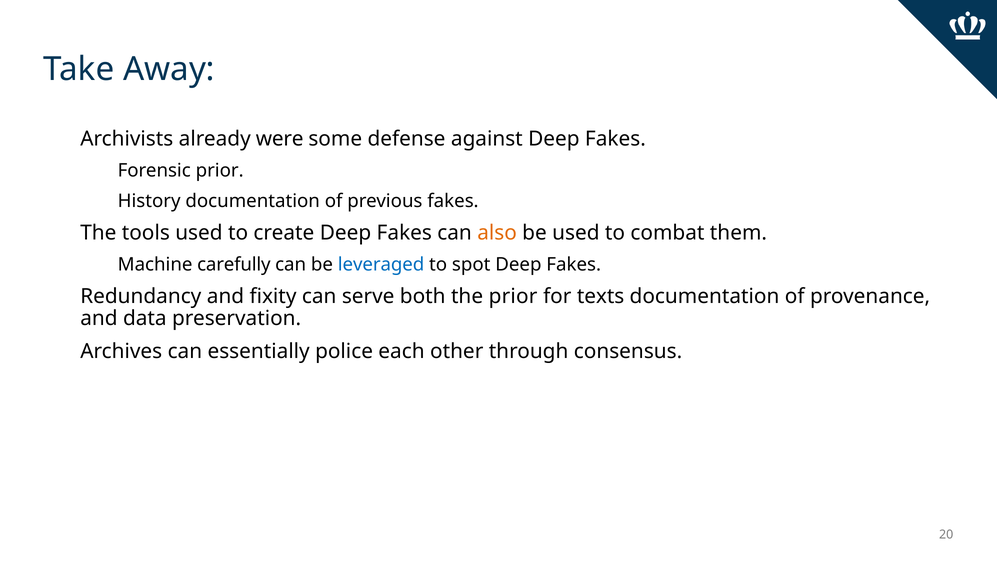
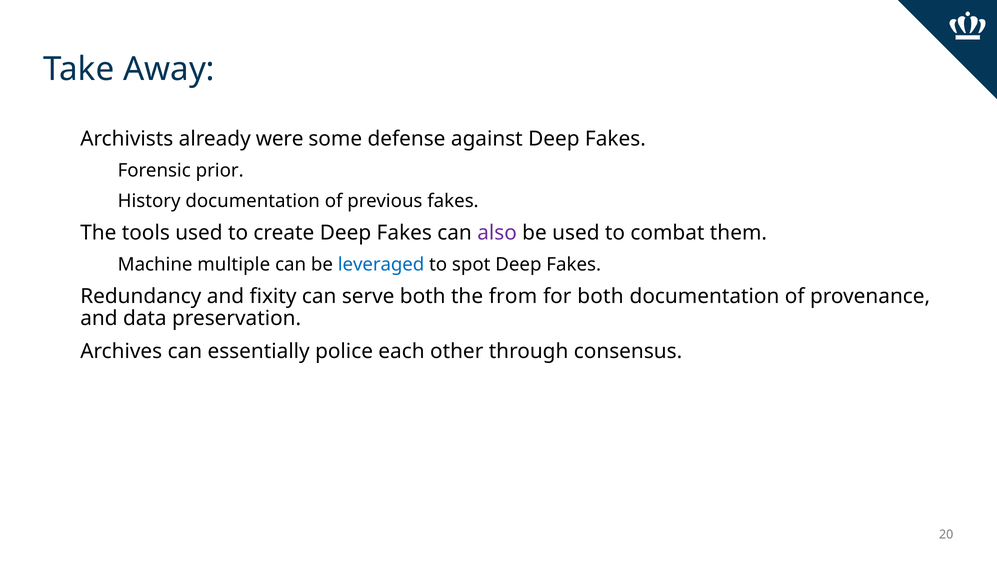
also colour: orange -> purple (497, 233)
carefully: carefully -> multiple (234, 264)
the prior: prior -> from (513, 296)
for texts: texts -> both (600, 296)
